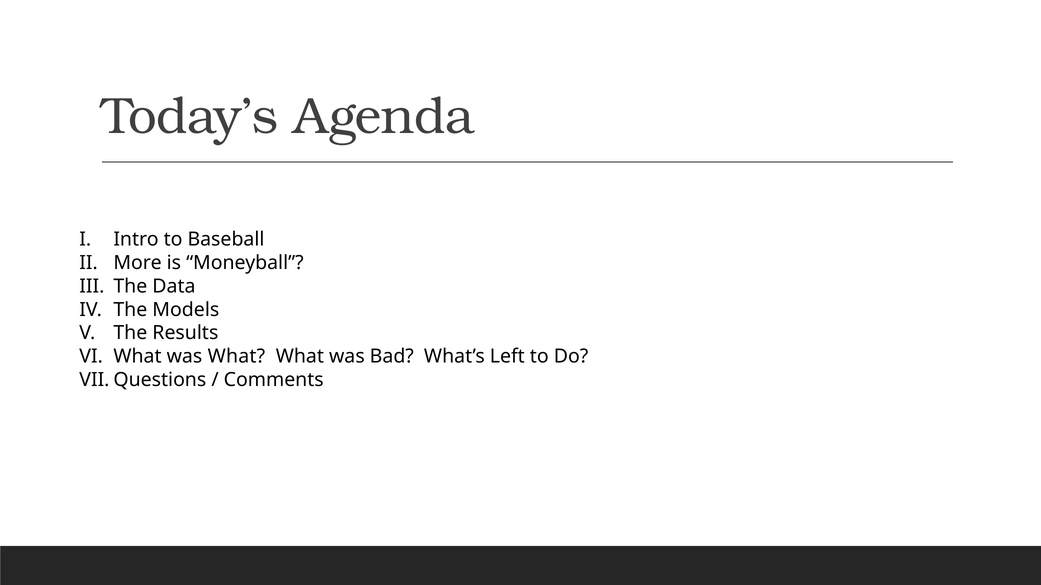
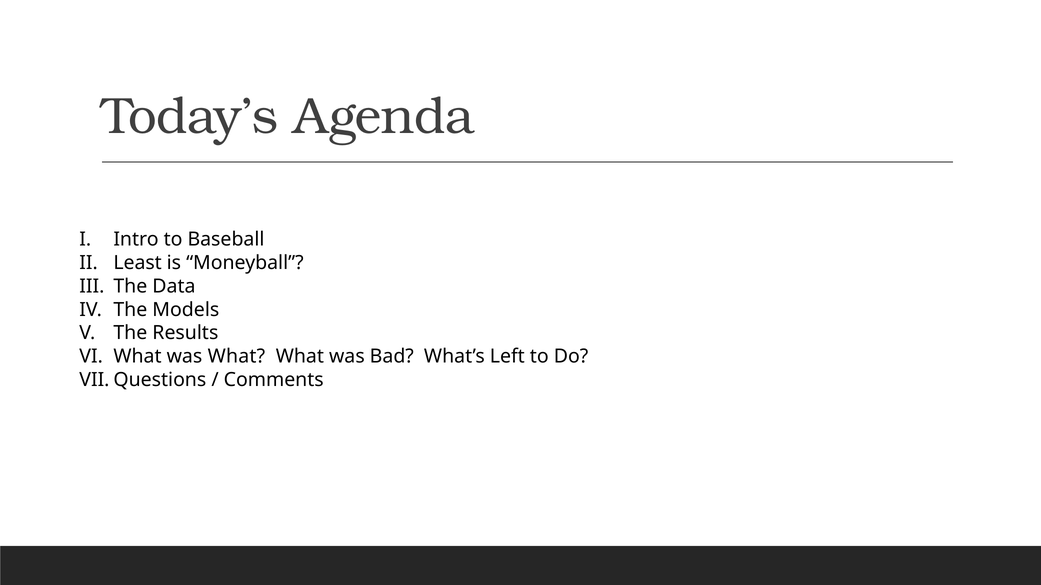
More: More -> Least (138, 263)
